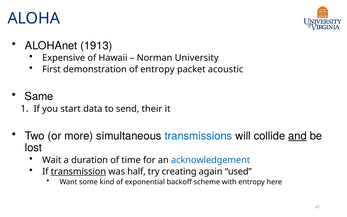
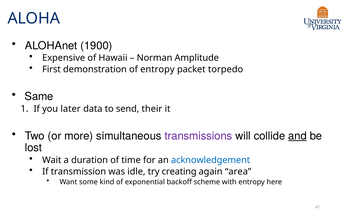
1913: 1913 -> 1900 (96, 46)
University: University -> Amplitude (197, 58)
acoustic: acoustic -> torpedo (226, 69)
start: start -> later (71, 109)
transmissions colour: blue -> purple (198, 136)
transmission underline: present -> none (78, 172)
half: half -> idle (136, 172)
used: used -> area (238, 172)
